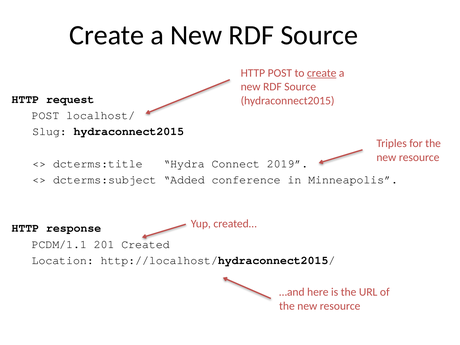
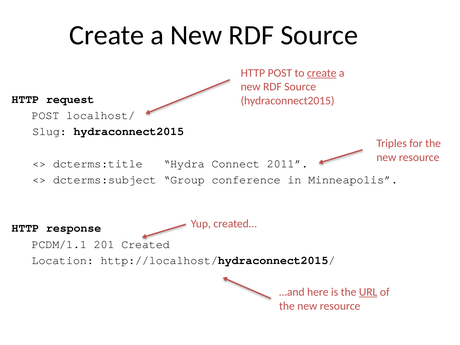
2019: 2019 -> 2011 (288, 164)
Added: Added -> Group (184, 180)
URL underline: none -> present (368, 292)
